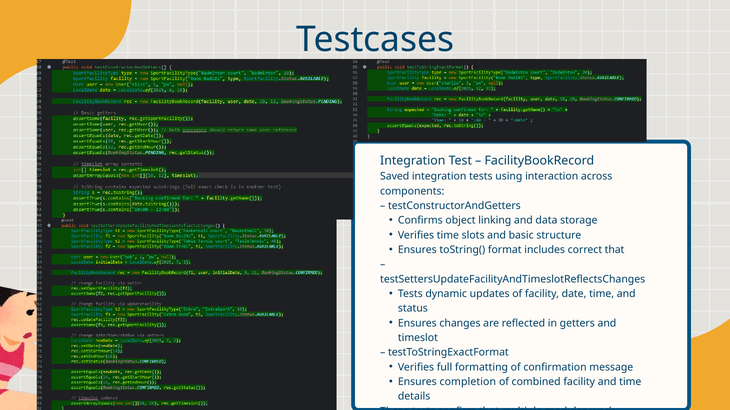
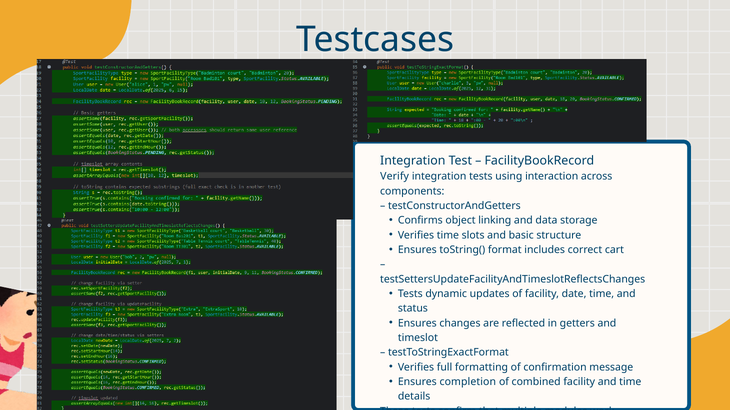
Saved: Saved -> Verify (395, 177)
correct that: that -> cart (614, 250)
